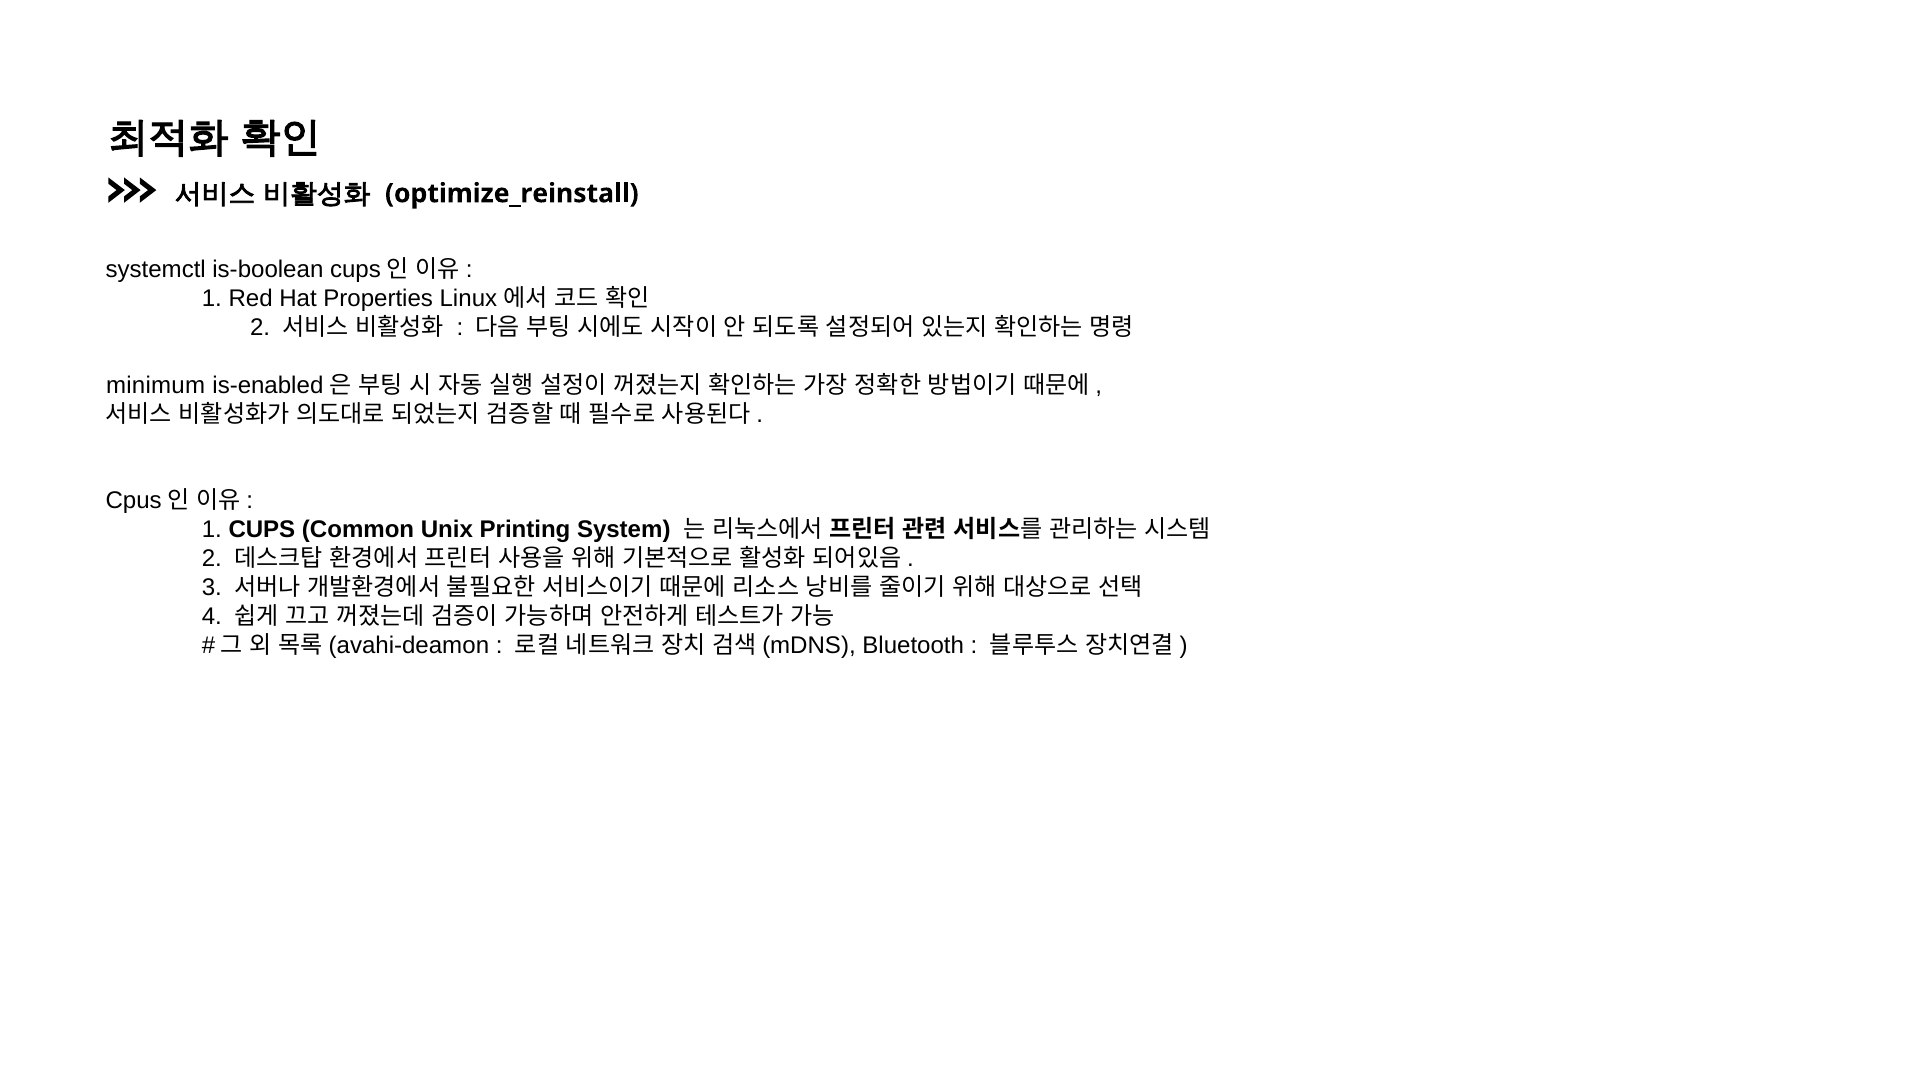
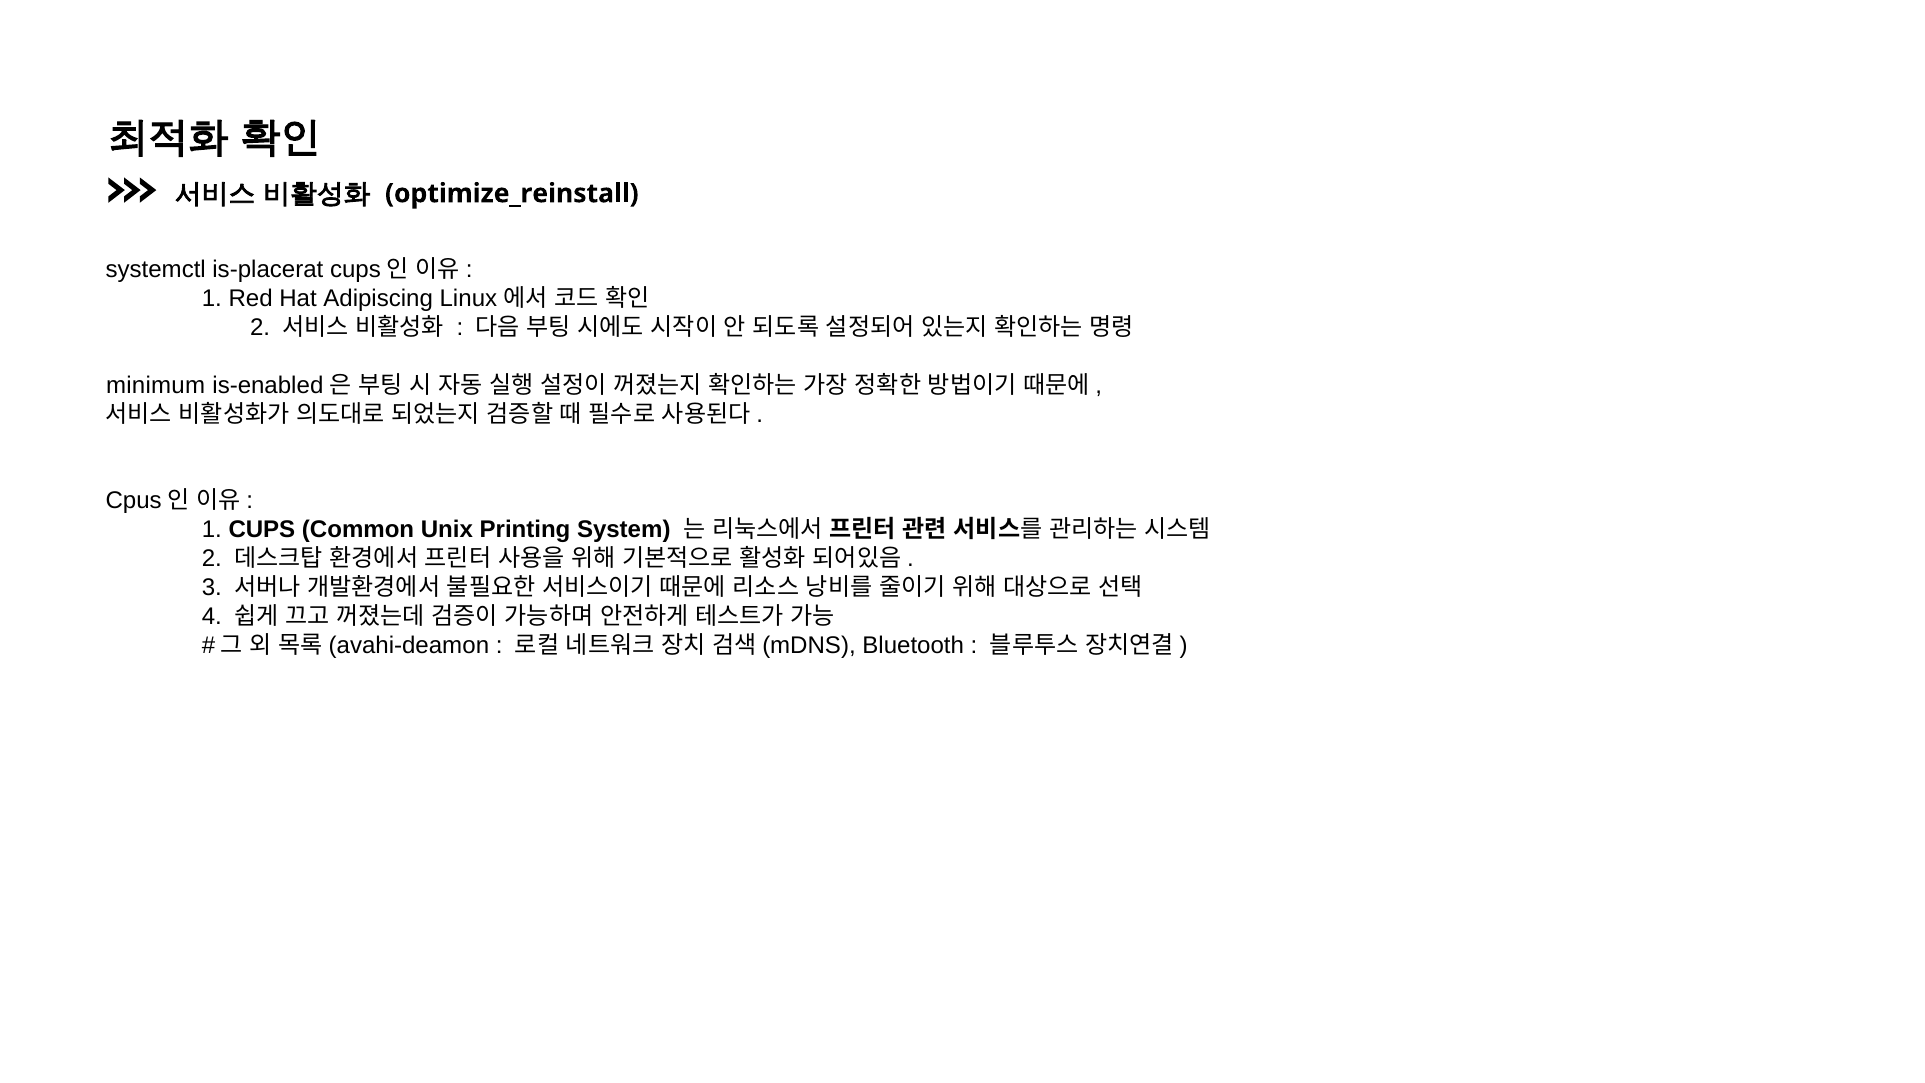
is-boolean: is-boolean -> is-placerat (268, 270)
Properties: Properties -> Adipiscing (378, 299)
